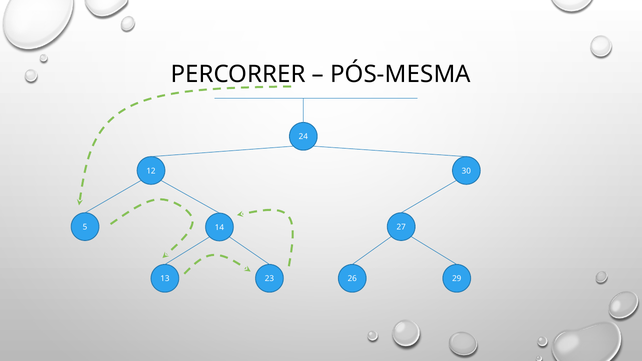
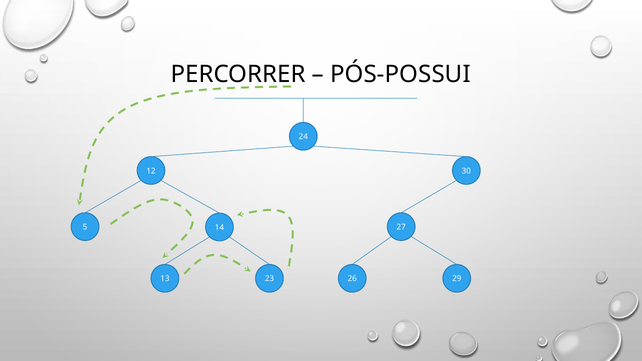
PÓS-MESMA: PÓS-MESMA -> PÓS-POSSUI (400, 74)
